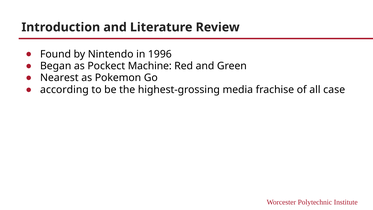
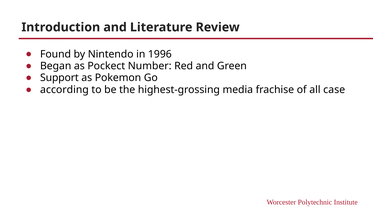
Machine: Machine -> Number (150, 66)
Nearest: Nearest -> Support (59, 78)
